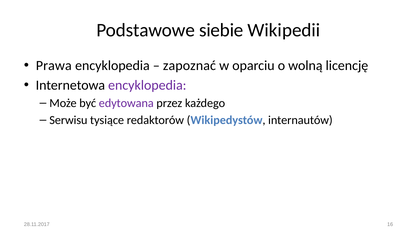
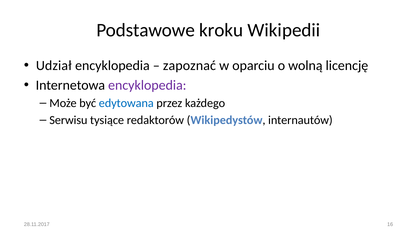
siebie: siebie -> kroku (221, 30)
Prawa: Prawa -> Udział (54, 66)
edytowana colour: purple -> blue (126, 103)
